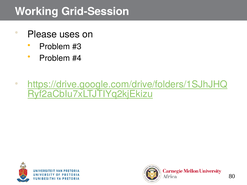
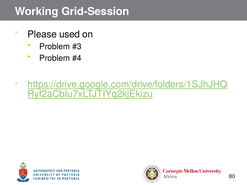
uses: uses -> used (70, 34)
